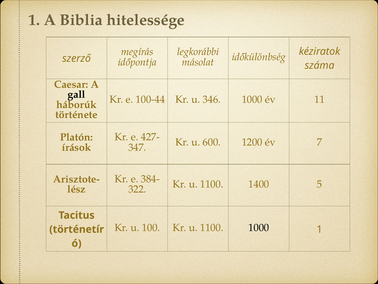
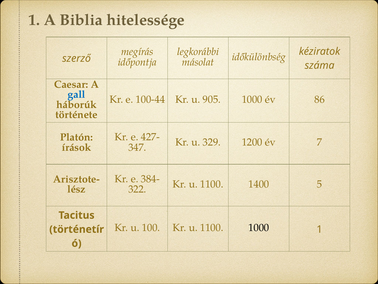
gall colour: black -> blue (77, 94)
346: 346 -> 905 (212, 99)
11: 11 -> 86 (320, 99)
600: 600 -> 329 (212, 142)
